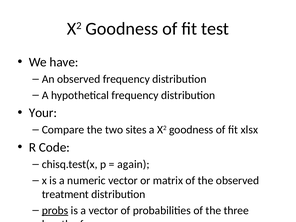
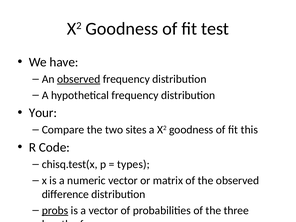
observed underline: none -> present (79, 79)
xlsx: xlsx -> this (249, 130)
again: again -> types (133, 164)
treatment: treatment -> difference (65, 194)
